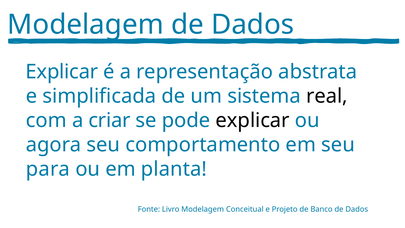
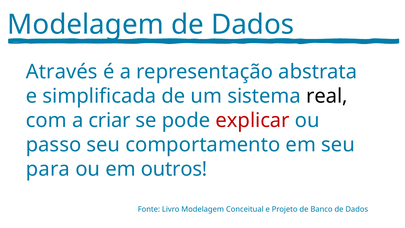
Explicar: Explicar -> Através (62, 72)
explicar colour: black -> red (253, 120)
agora: agora -> passo (54, 145)
planta: planta -> outros (174, 169)
